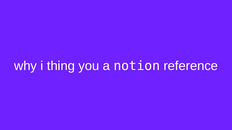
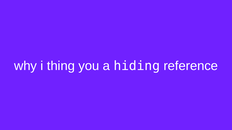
notion: notion -> hiding (137, 66)
